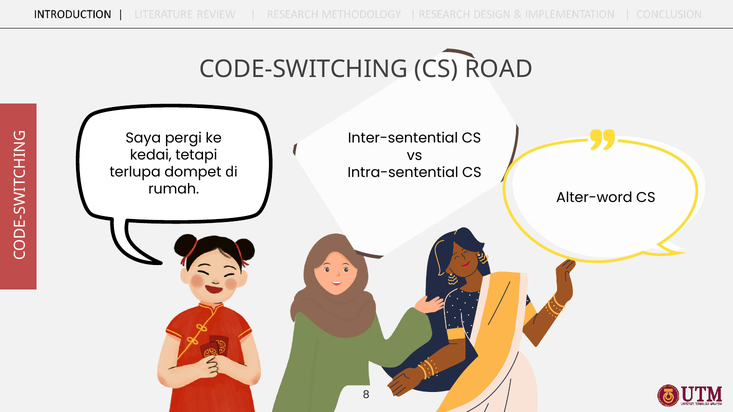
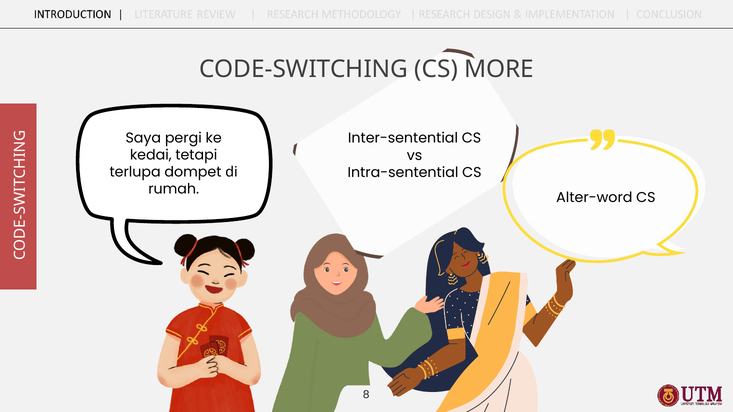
ROAD: ROAD -> MORE (499, 69)
